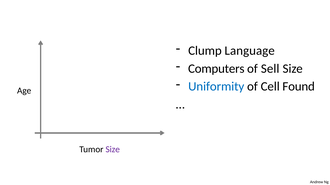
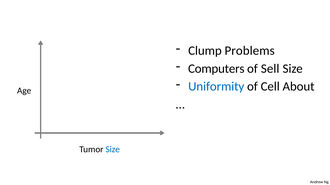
Language: Language -> Problems (250, 51)
Found: Found -> About (299, 87)
Size colour: purple -> blue (113, 150)
